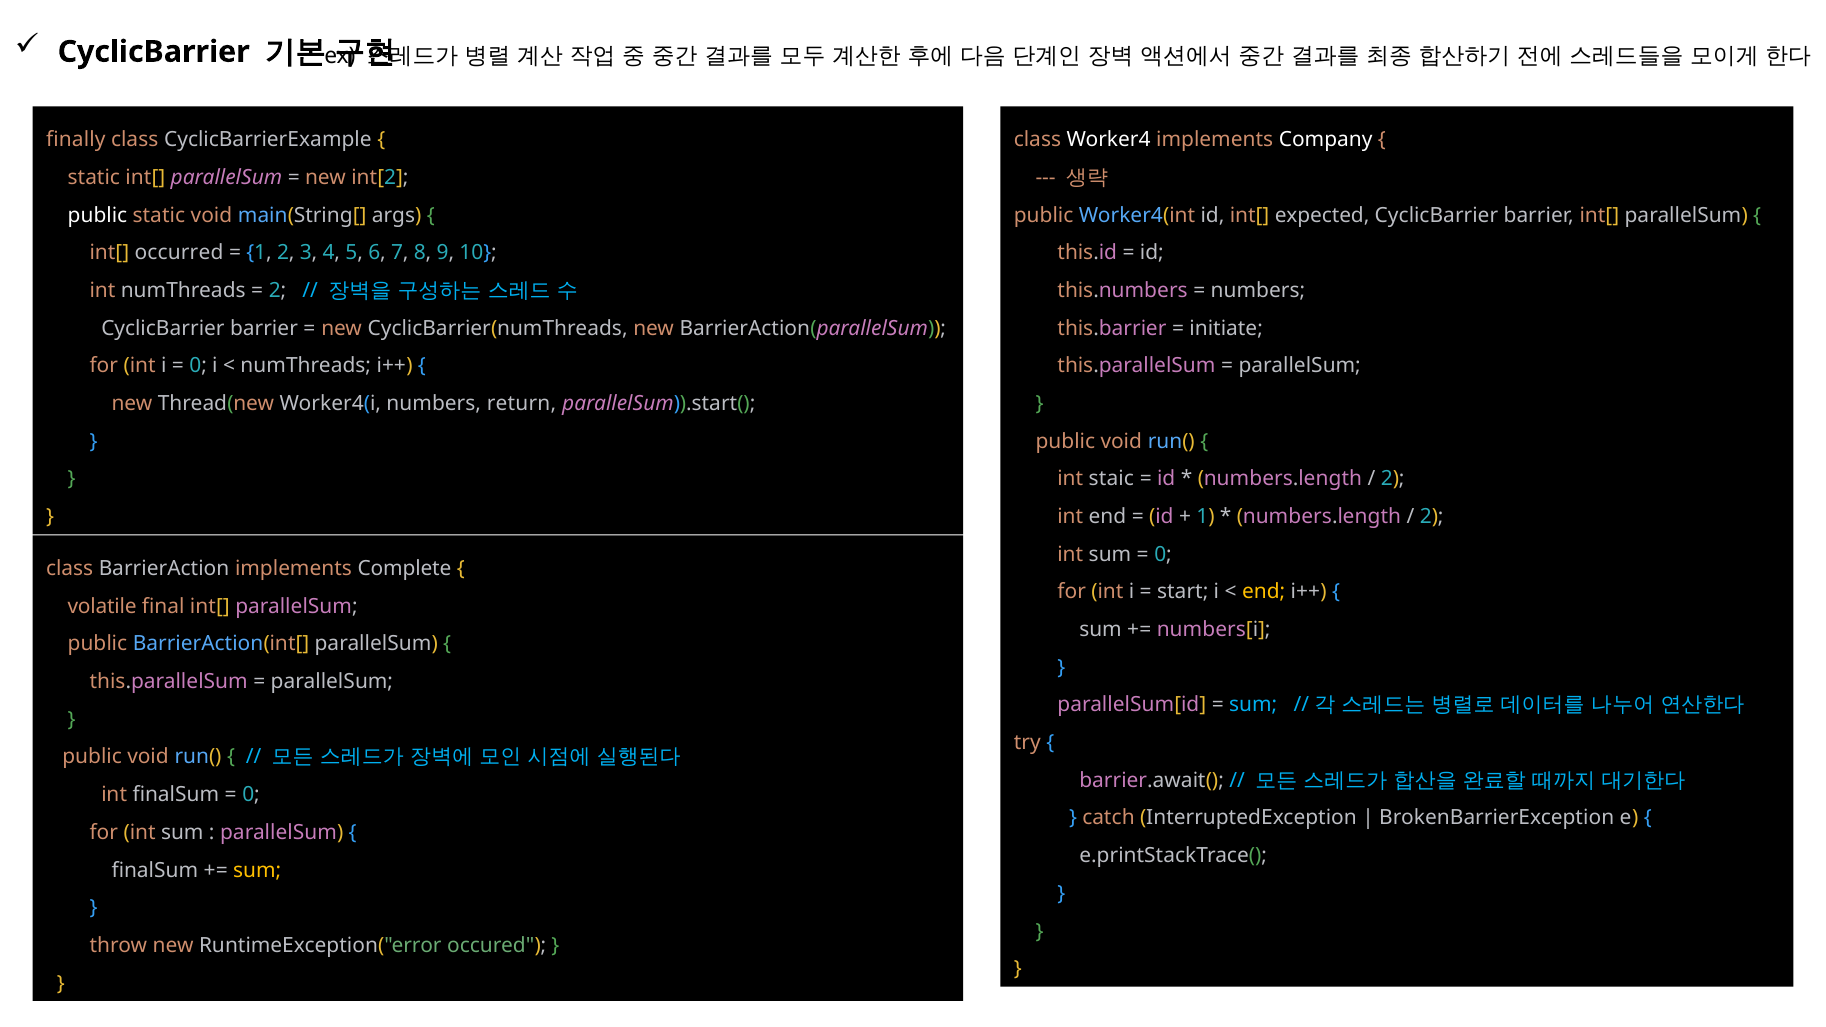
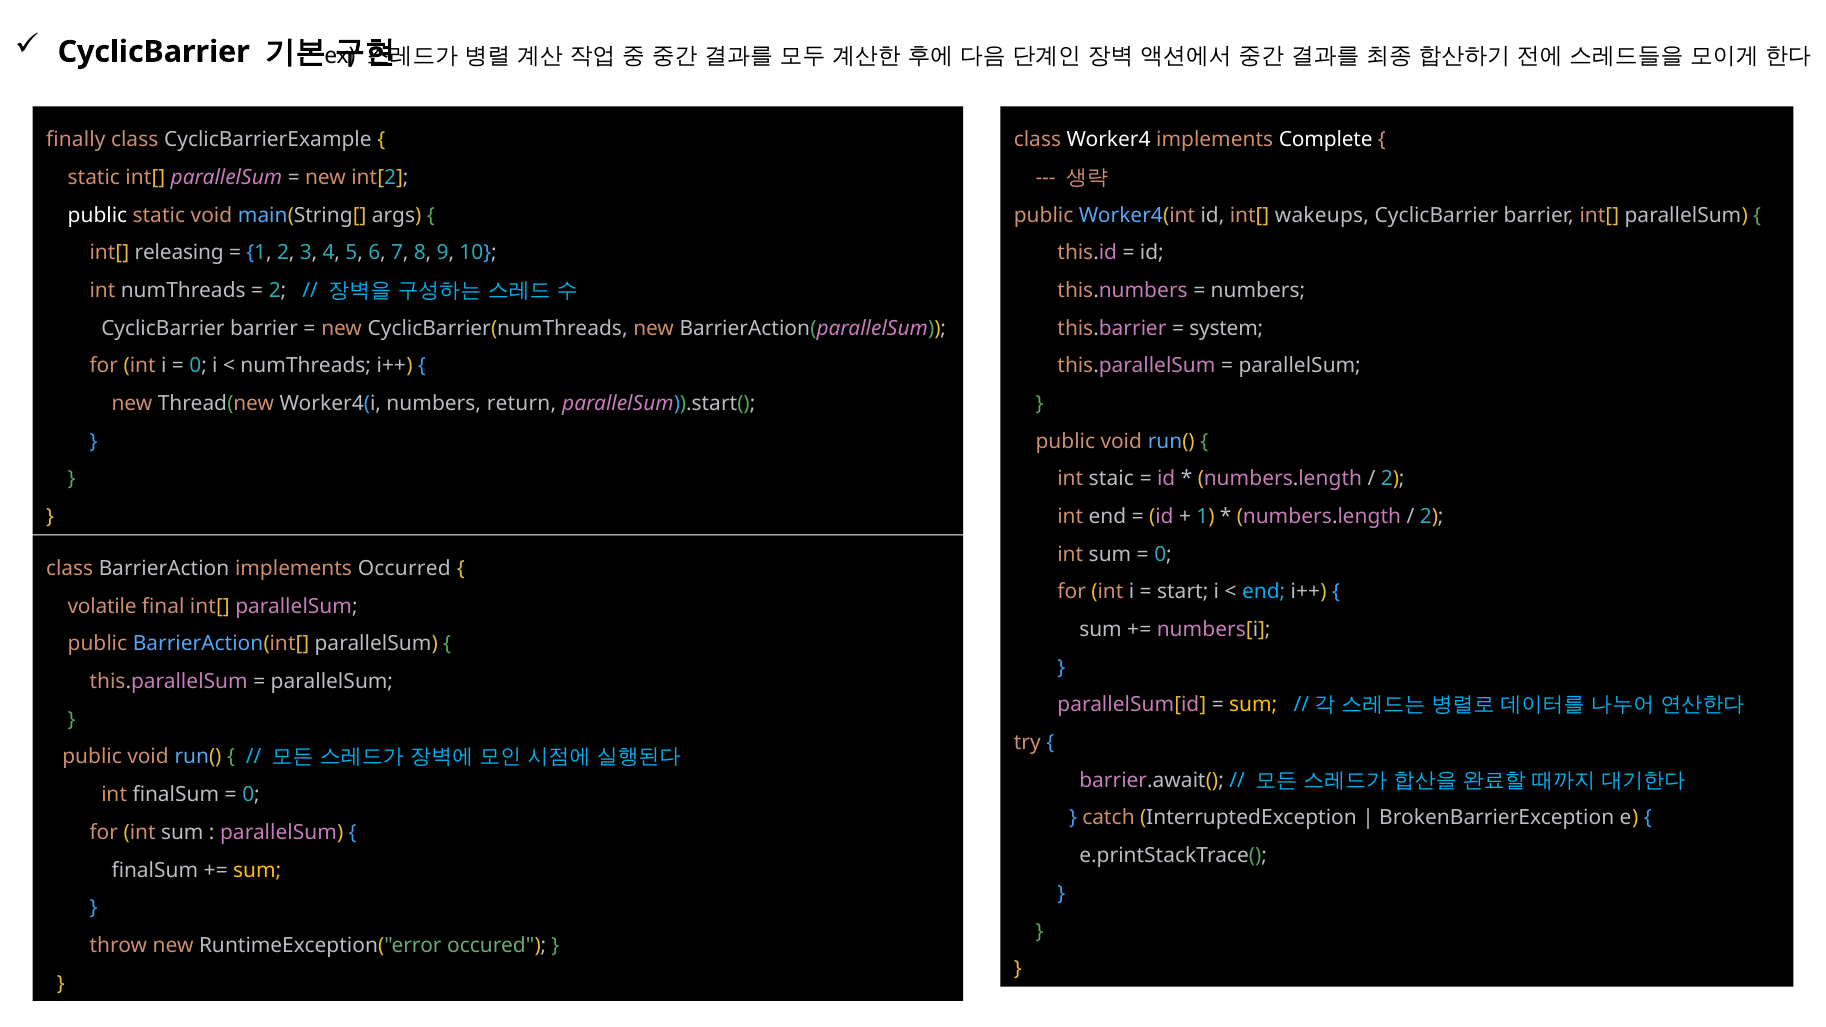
Company: Company -> Complete (1326, 140)
expected: expected -> wakeups (1322, 215)
occurred: occurred -> releasing (179, 253)
initiate: initiate -> system (1226, 328)
Complete: Complete -> Occurred (404, 569)
end colour: yellow -> light blue (1264, 592)
sum colour: light blue -> yellow (1253, 705)
